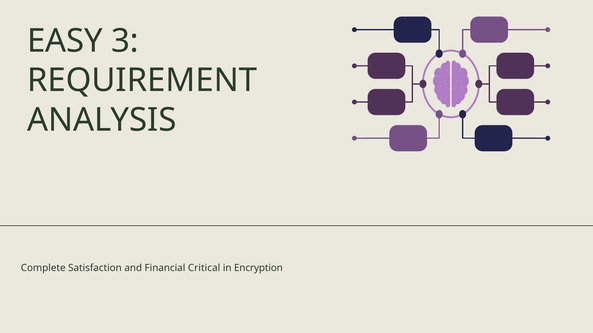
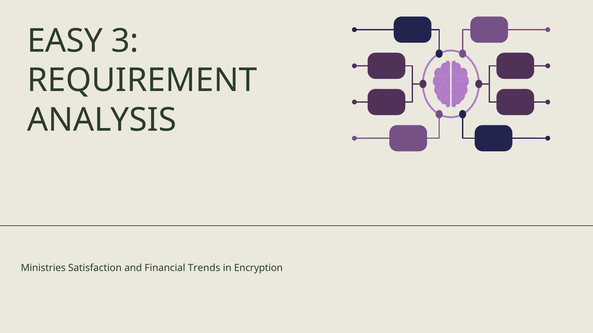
Complete: Complete -> Ministries (43, 268)
Critical: Critical -> Trends (204, 268)
